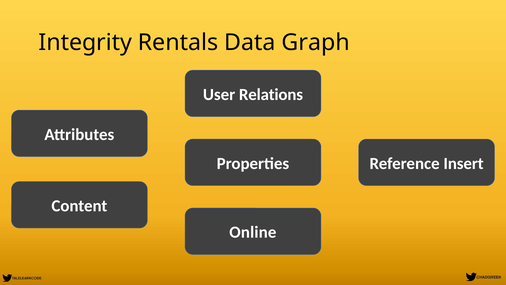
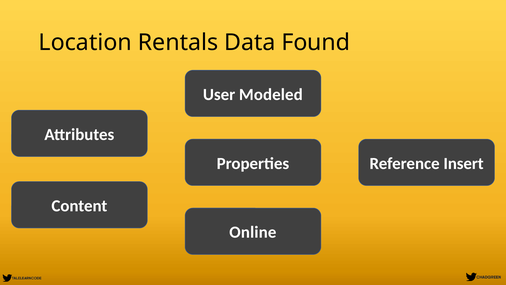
Integrity: Integrity -> Location (85, 43)
Graph: Graph -> Found (316, 43)
Relations: Relations -> Modeled (271, 94)
